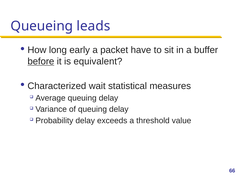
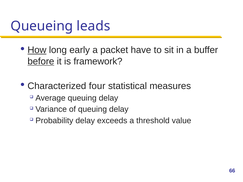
How underline: none -> present (37, 50)
equivalent: equivalent -> framework (98, 61)
wait: wait -> four (97, 86)
